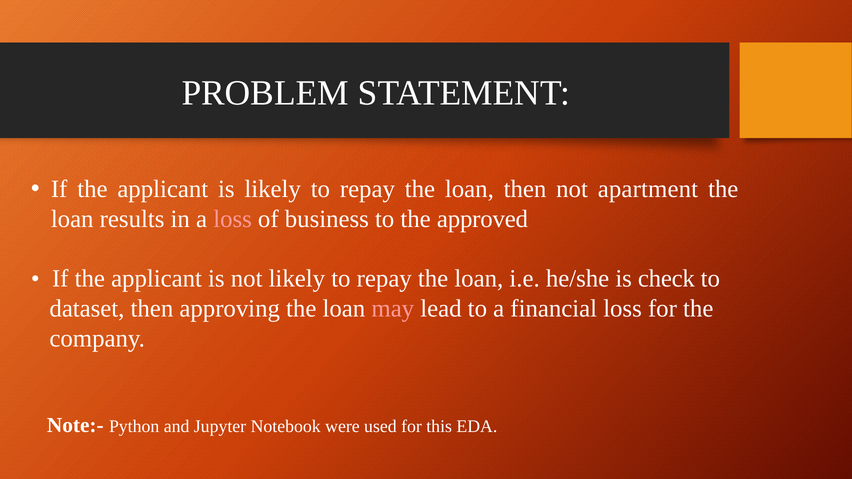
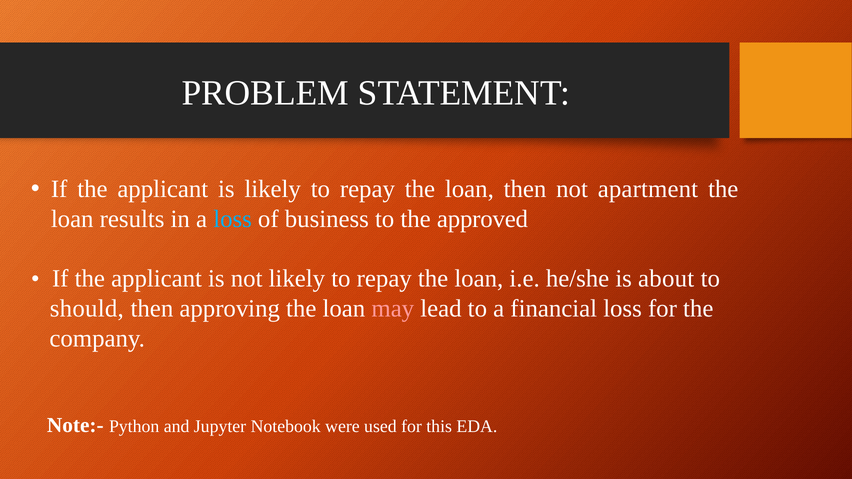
loss colour: pink -> light blue (233, 219)
check: check -> about (666, 279)
dataset: dataset -> should (87, 309)
